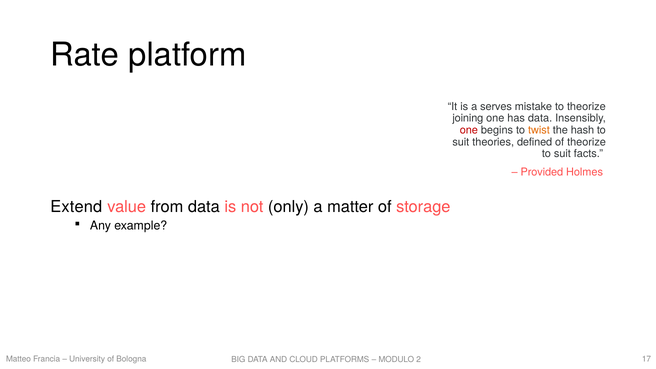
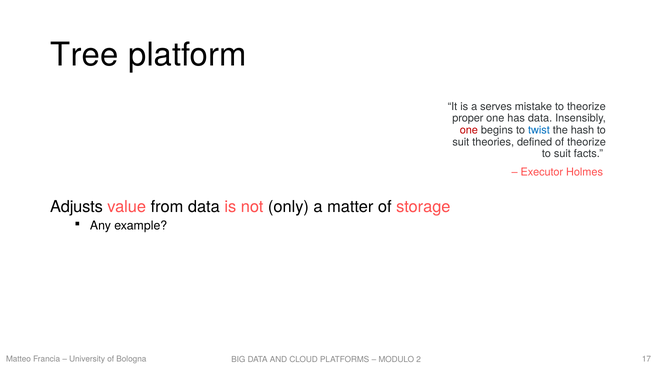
Rate: Rate -> Tree (84, 55)
joining: joining -> proper (468, 118)
twist colour: orange -> blue (539, 130)
Provided: Provided -> Executor (542, 172)
Extend: Extend -> Adjusts (76, 207)
